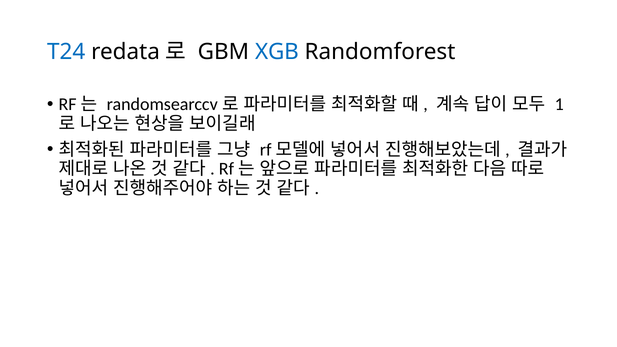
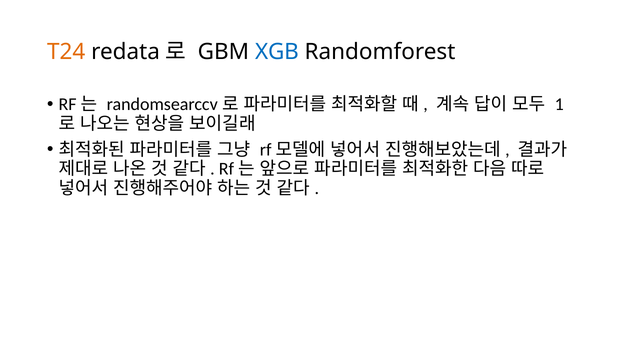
T24 colour: blue -> orange (66, 52)
